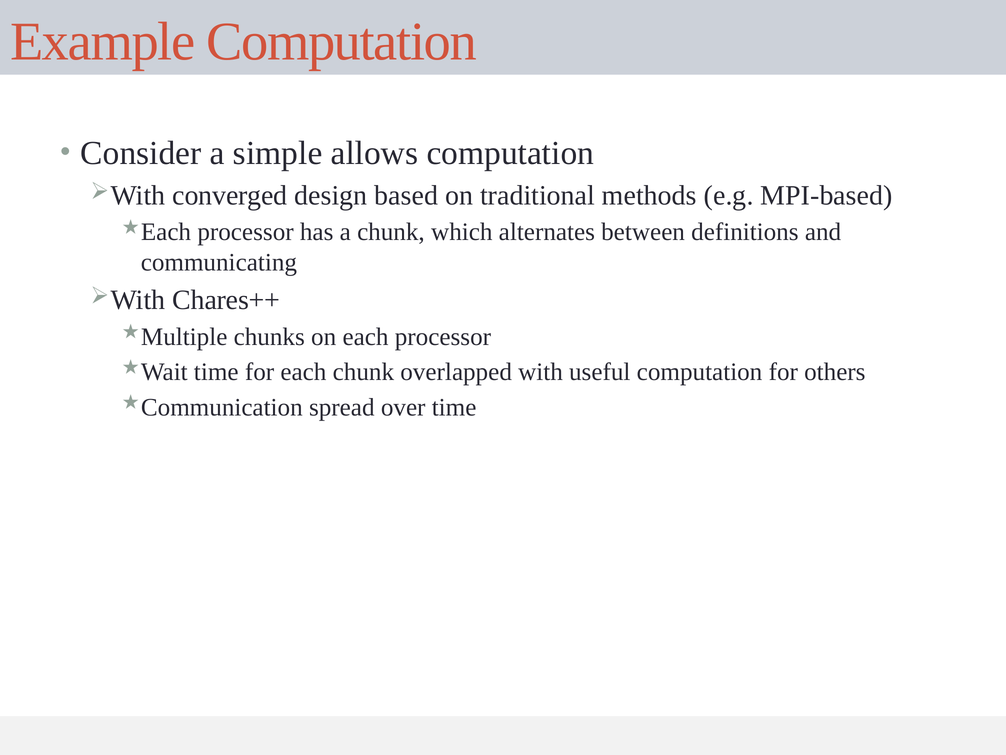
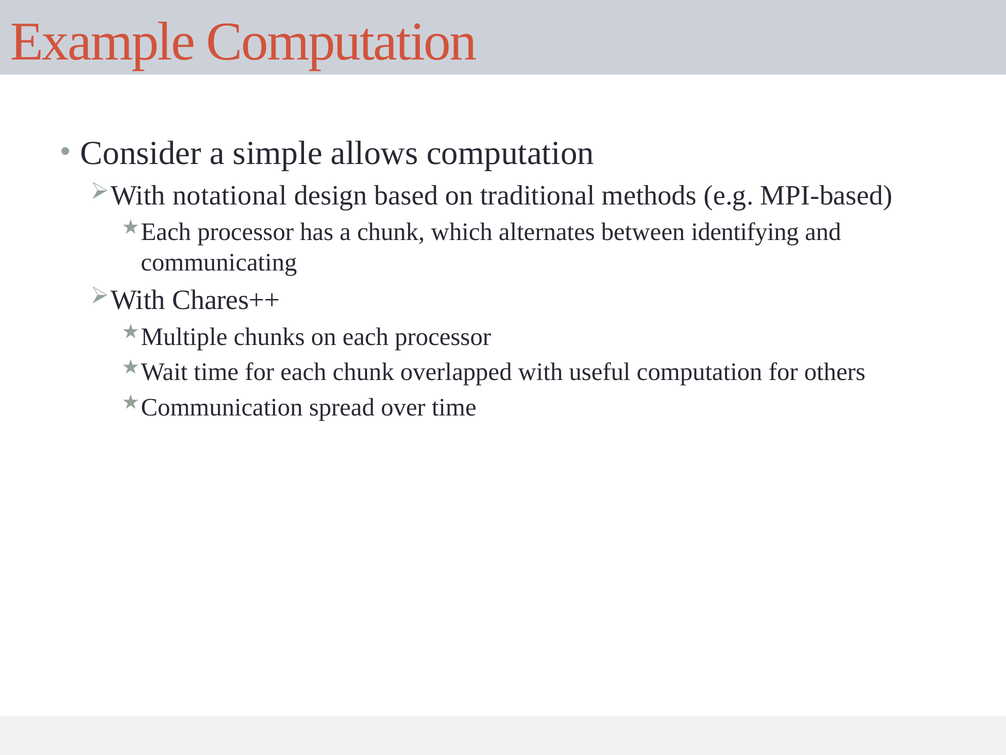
converged: converged -> notational (230, 195)
definitions: definitions -> identifying (745, 232)
